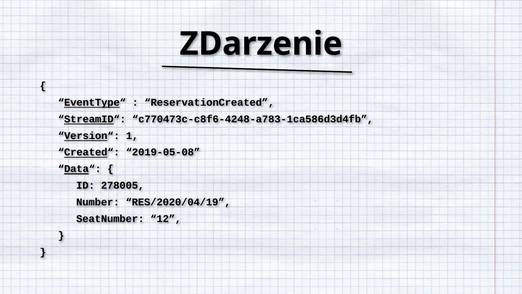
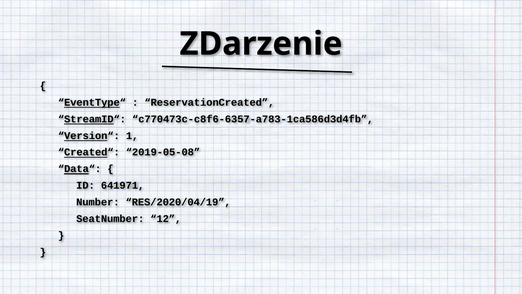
c770473c-c8f6-4248-a783-1ca586d3d4fb: c770473c-c8f6-4248-a783-1ca586d3d4fb -> c770473c-c8f6-6357-a783-1ca586d3d4fb (253, 119)
278005: 278005 -> 641971 (123, 185)
